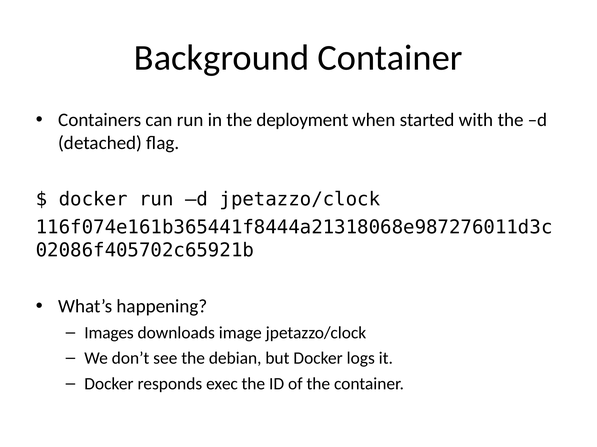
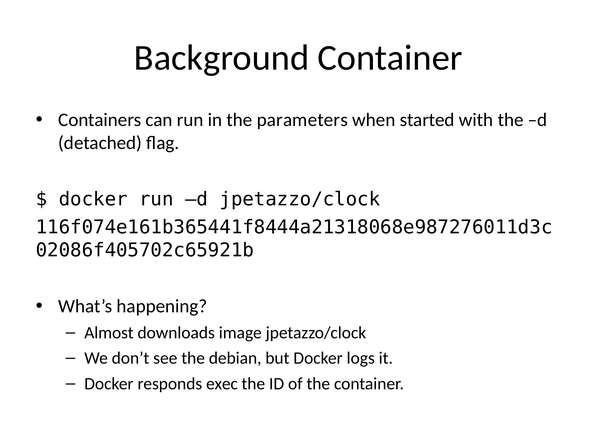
deployment: deployment -> parameters (302, 120)
Images: Images -> Almost (109, 333)
